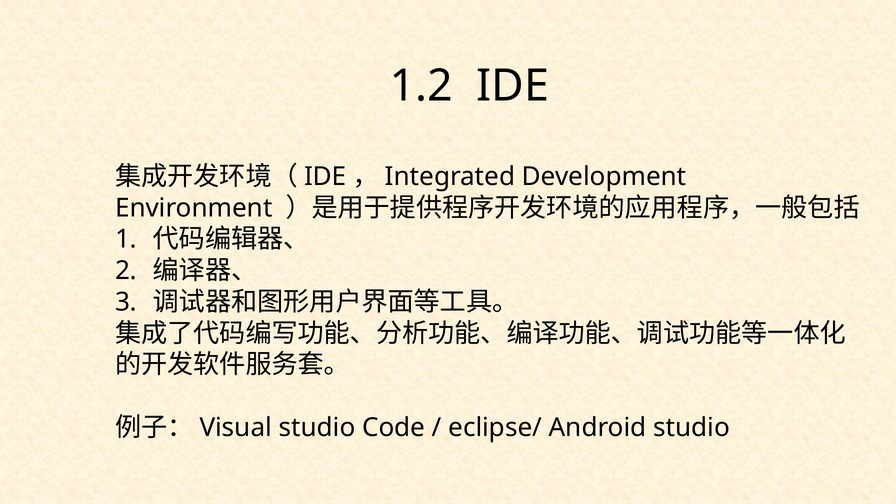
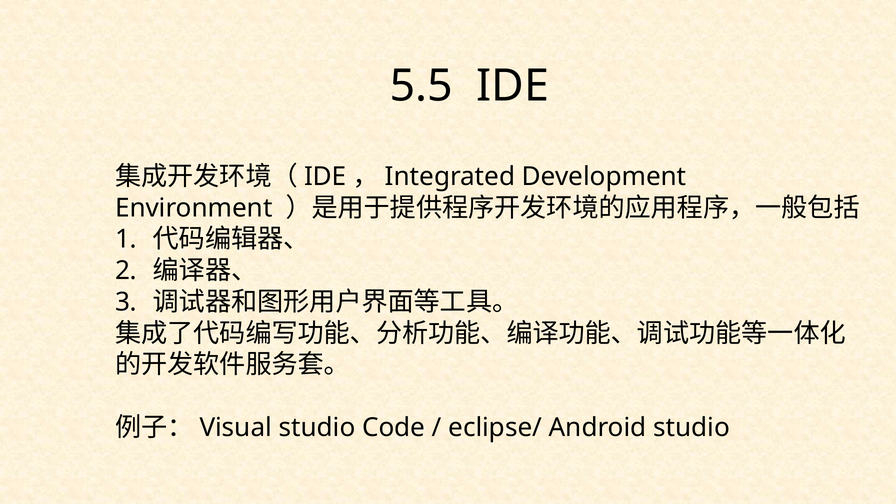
1.2: 1.2 -> 5.5 (421, 86)
